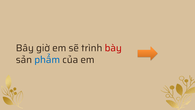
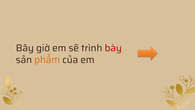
phẩm colour: blue -> orange (47, 60)
